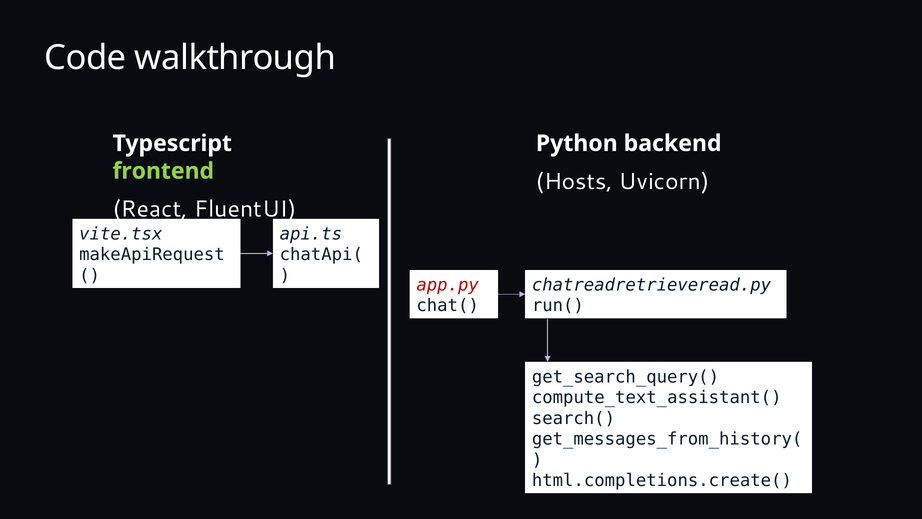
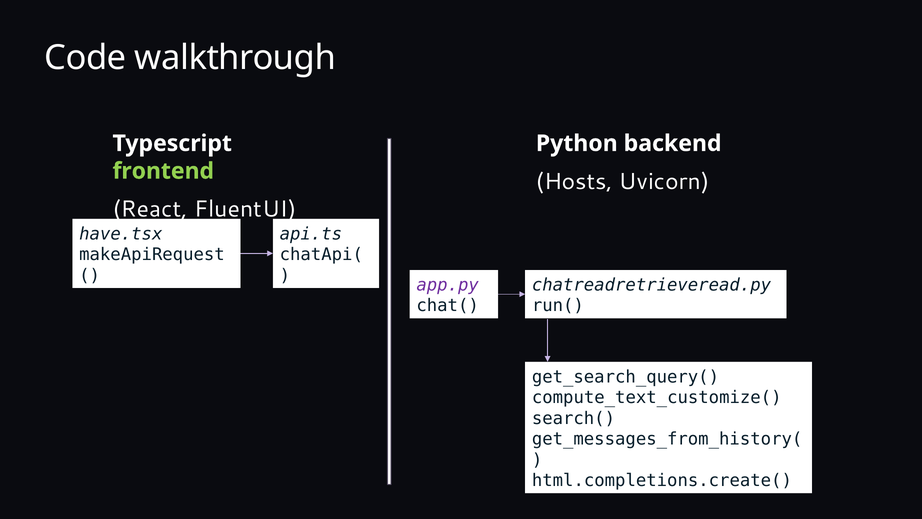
vite.tsx: vite.tsx -> have.tsx (121, 234)
app.py colour: red -> purple (448, 285)
compute_text_assistant(: compute_text_assistant( -> compute_text_customize( (657, 397)
